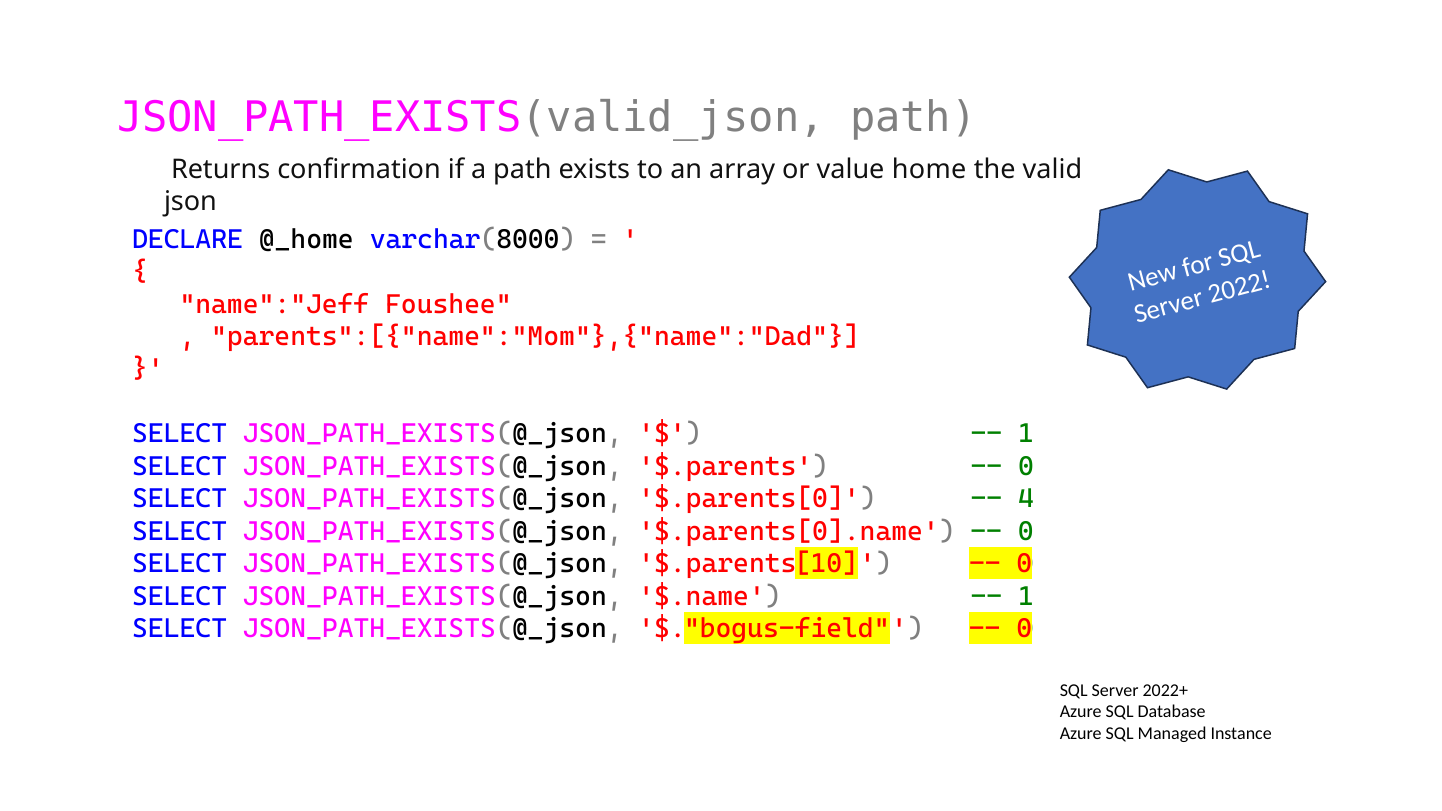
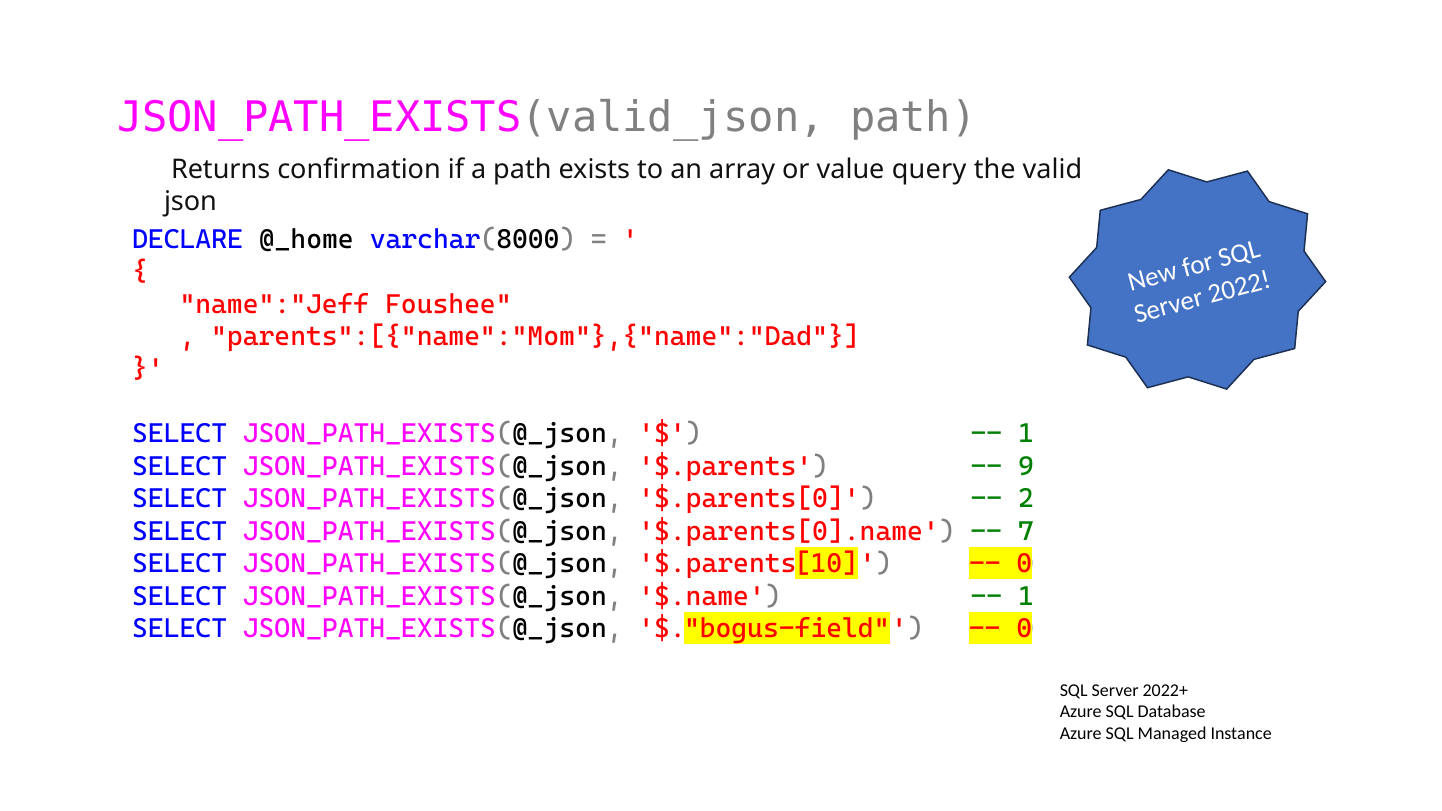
home: home -> query (929, 169)
0: 0 -> 9 (1026, 466)
4: 4 -> 2 (1026, 499)
0: 0 -> 7 (1026, 531)
